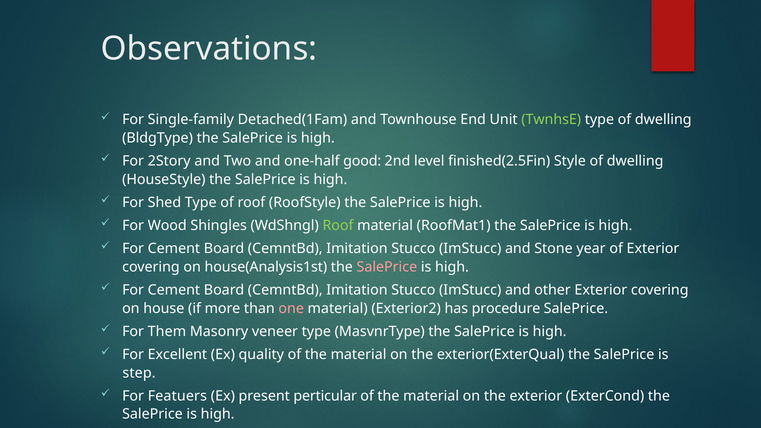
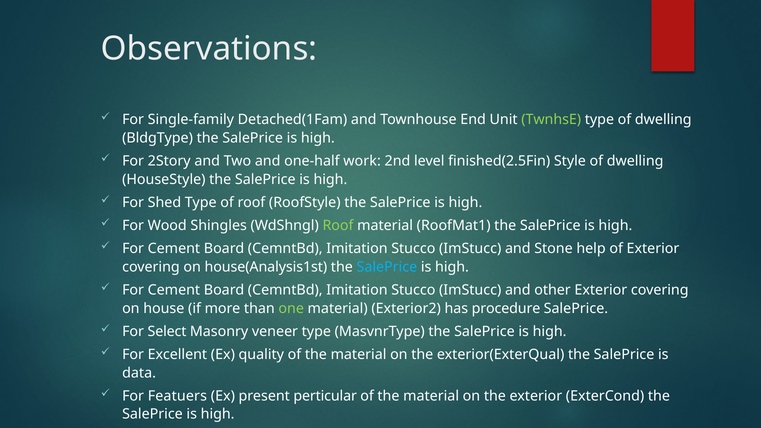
good: good -> work (362, 161)
year: year -> help (591, 249)
SalePrice colour: pink -> light blue (387, 267)
one colour: pink -> light green (291, 308)
Them: Them -> Select (167, 332)
step: step -> data (139, 373)
